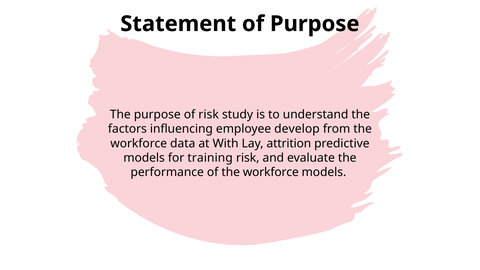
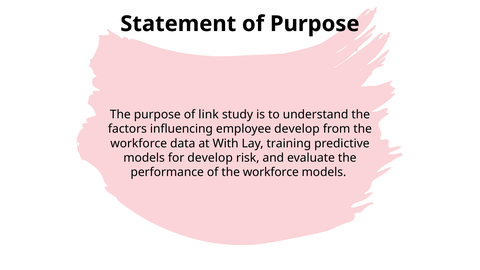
of risk: risk -> link (209, 115)
attrition: attrition -> training (289, 143)
for training: training -> develop (210, 158)
